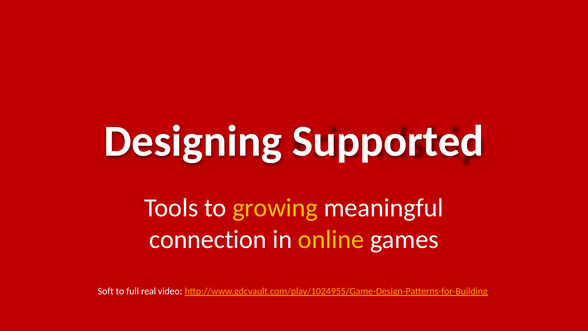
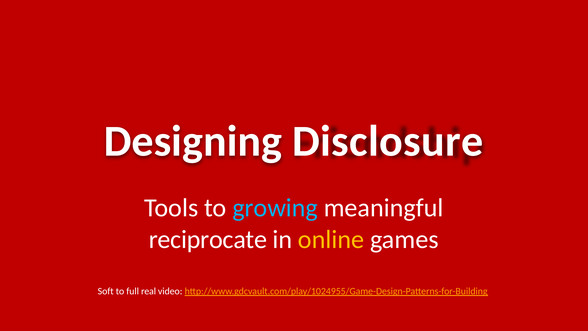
Supported: Supported -> Disclosure (388, 141)
growing colour: yellow -> light blue (275, 208)
connection: connection -> reciprocate (208, 239)
